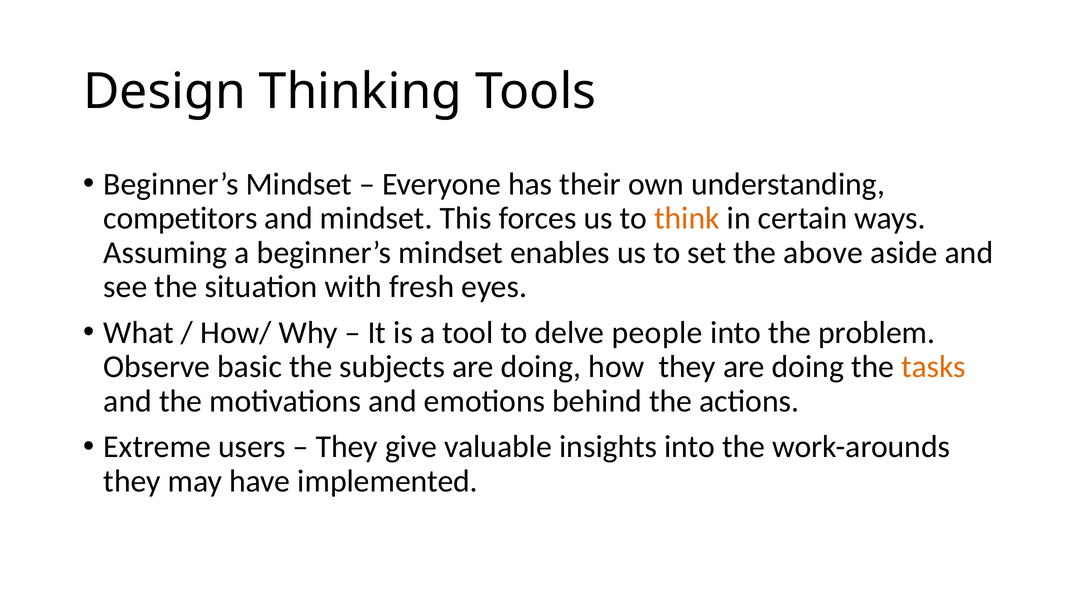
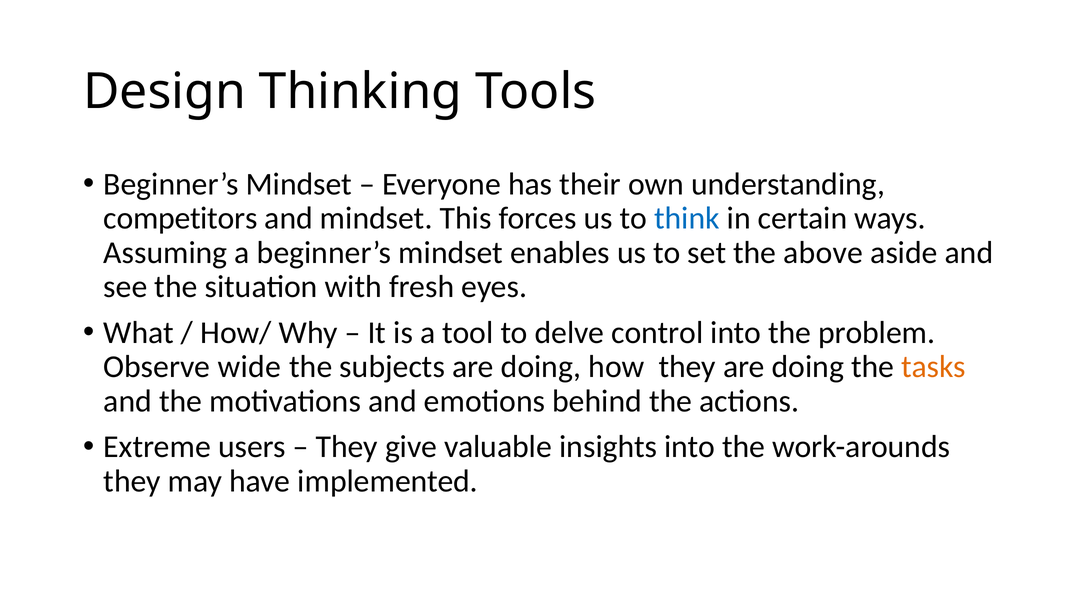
think colour: orange -> blue (687, 218)
people: people -> control (657, 332)
basic: basic -> wide (250, 367)
